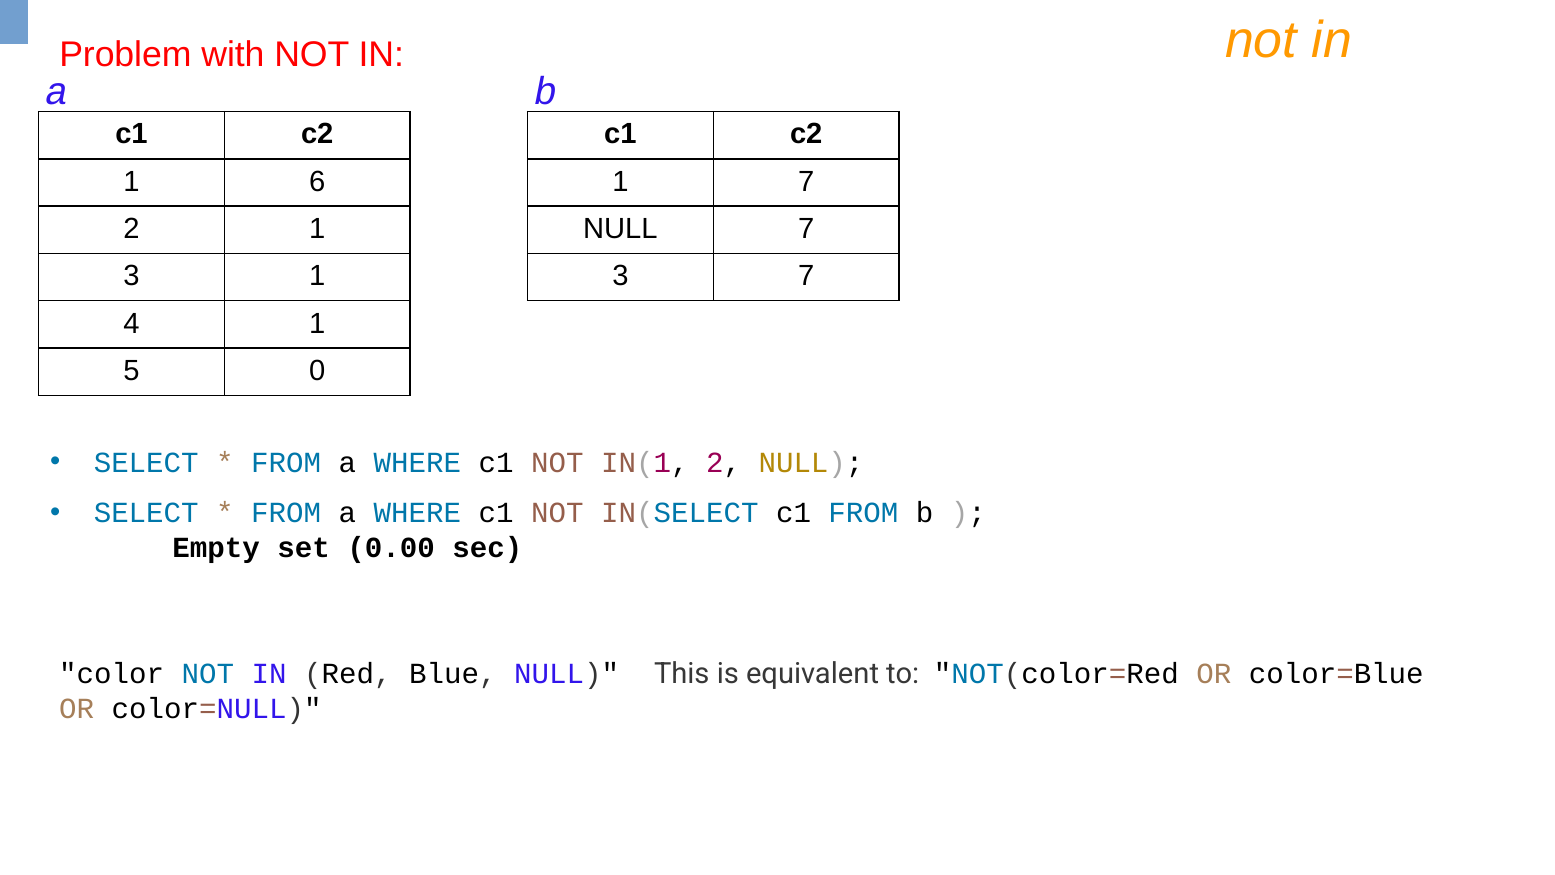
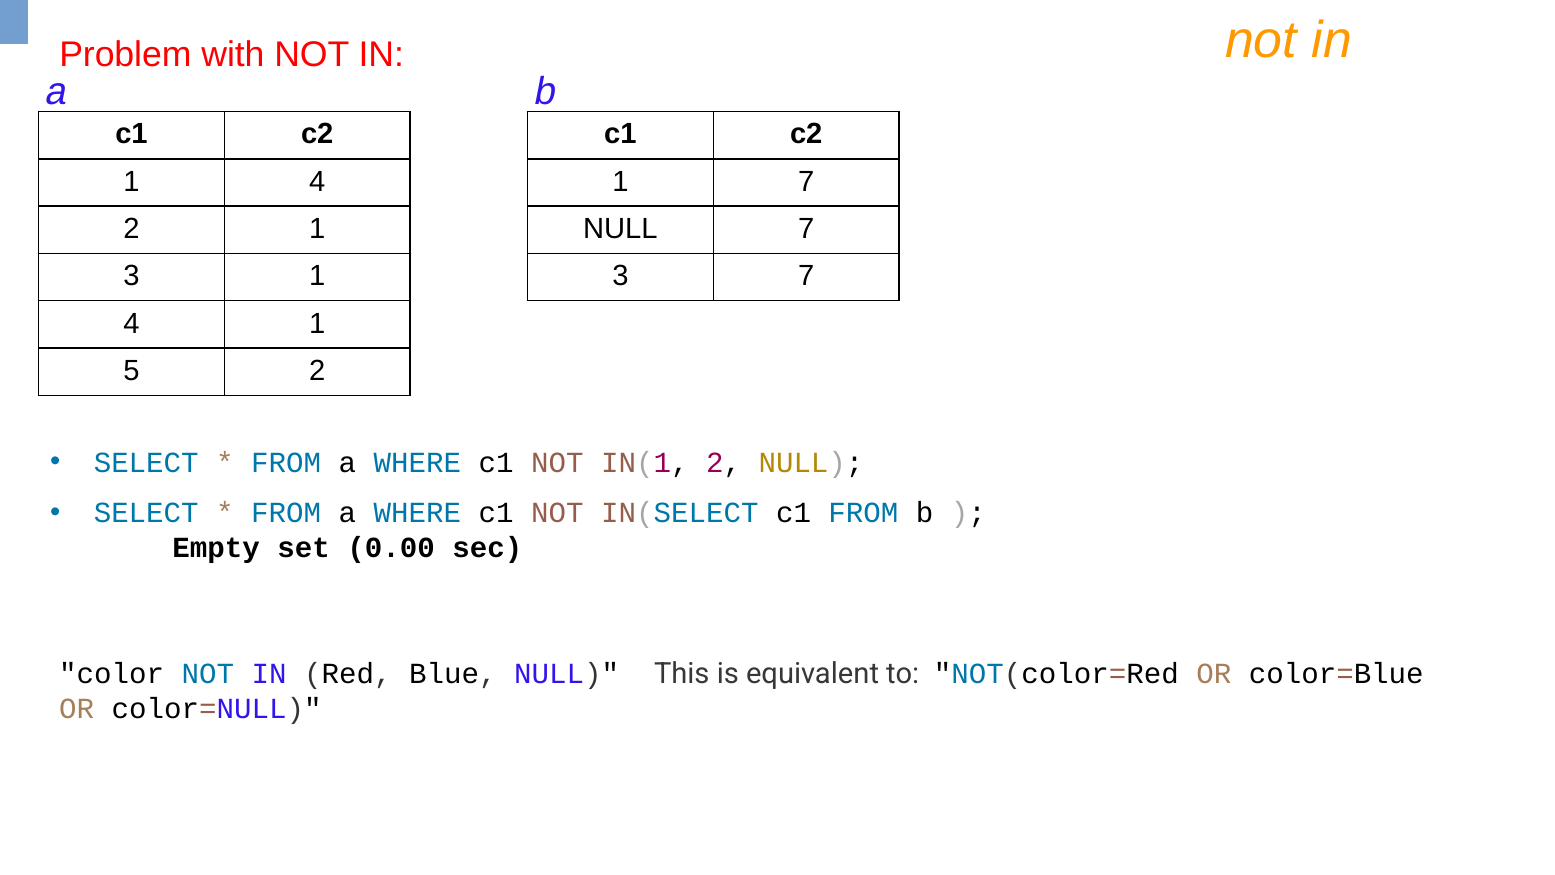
6: 6 -> 4 (317, 181)
5 0: 0 -> 2 (317, 371)
